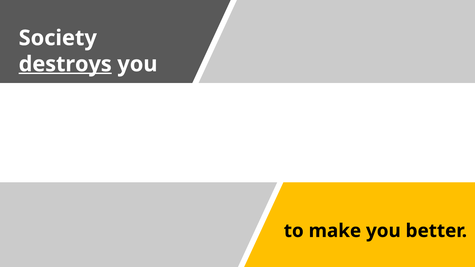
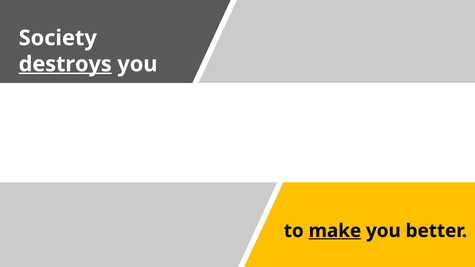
make underline: none -> present (335, 231)
